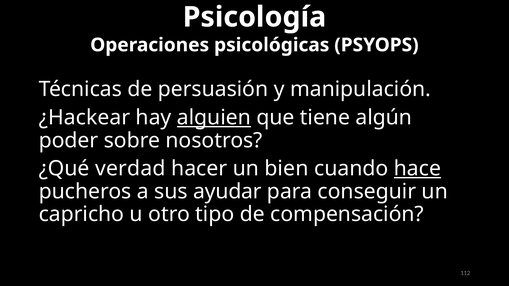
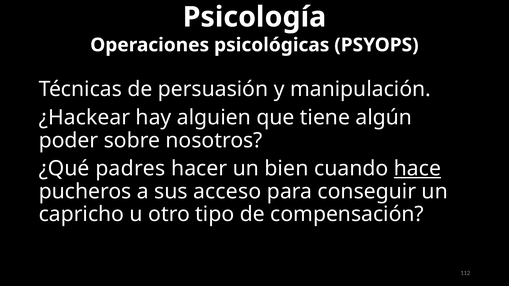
alguien underline: present -> none (214, 118)
verdad: verdad -> padres (130, 169)
ayudar: ayudar -> acceso (227, 192)
